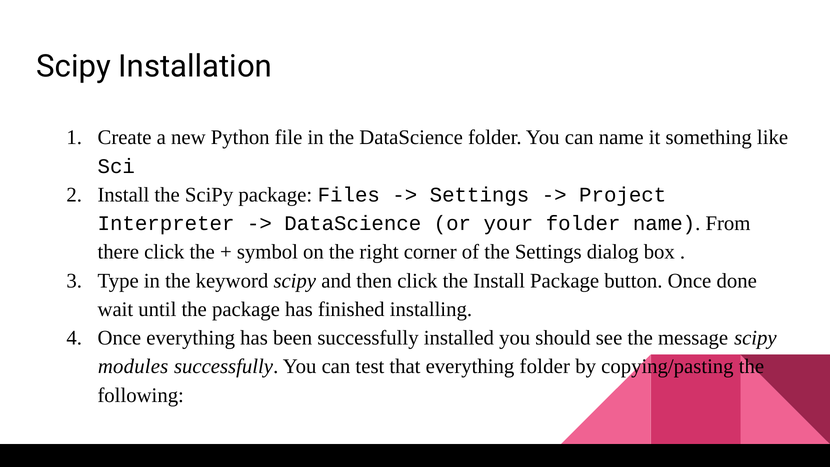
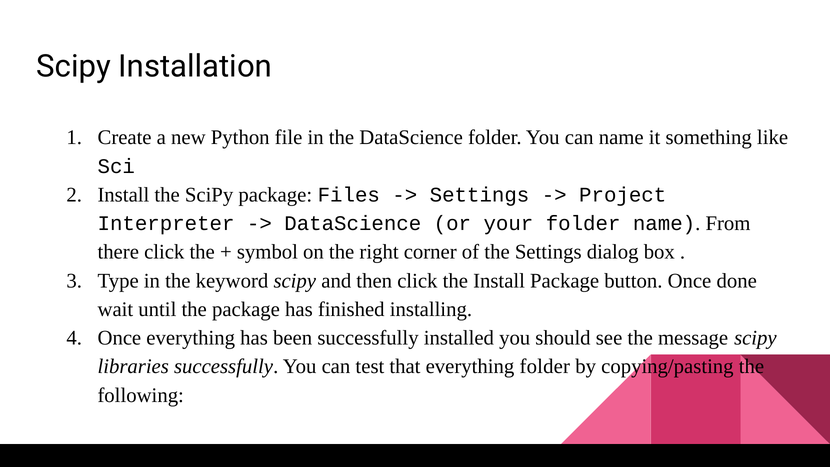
modules: modules -> libraries (133, 367)
